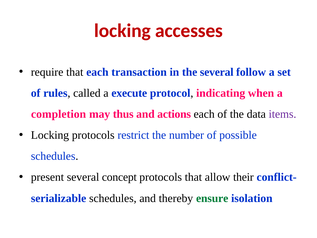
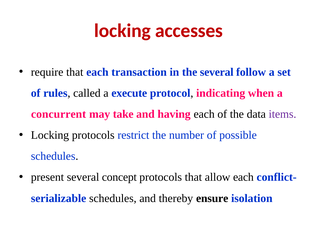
completion: completion -> concurrent (59, 114)
thus: thus -> take (123, 114)
actions: actions -> having (174, 114)
allow their: their -> each (243, 177)
ensure colour: green -> black (212, 198)
